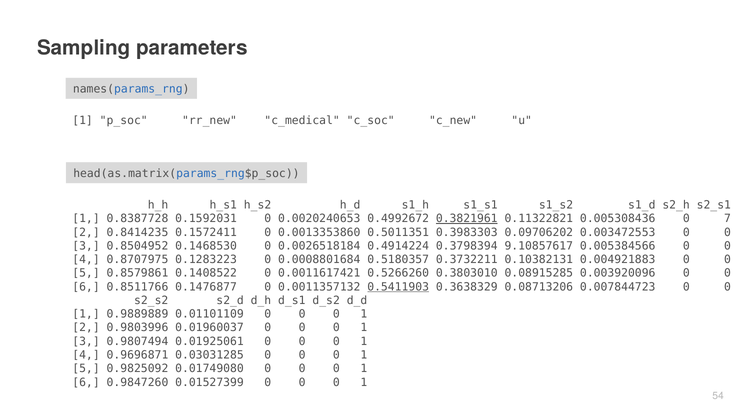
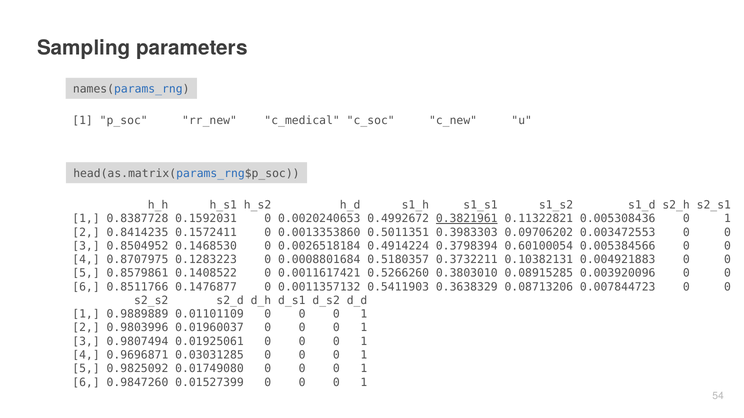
0.005308436 0 7: 7 -> 1 (727, 219)
9.10857617: 9.10857617 -> 0.60100054 (539, 246)
0.5411903 underline: present -> none (398, 287)
